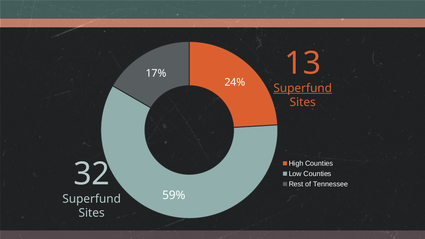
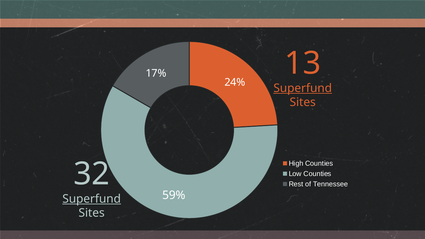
Superfund underline: none -> present (92, 199)
